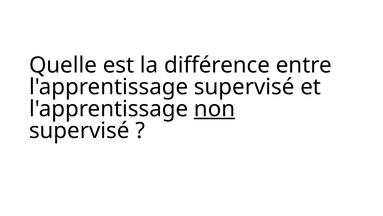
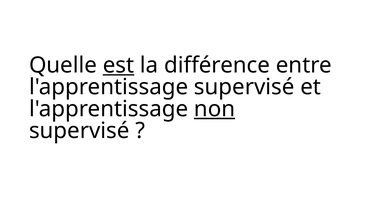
est underline: none -> present (118, 65)
